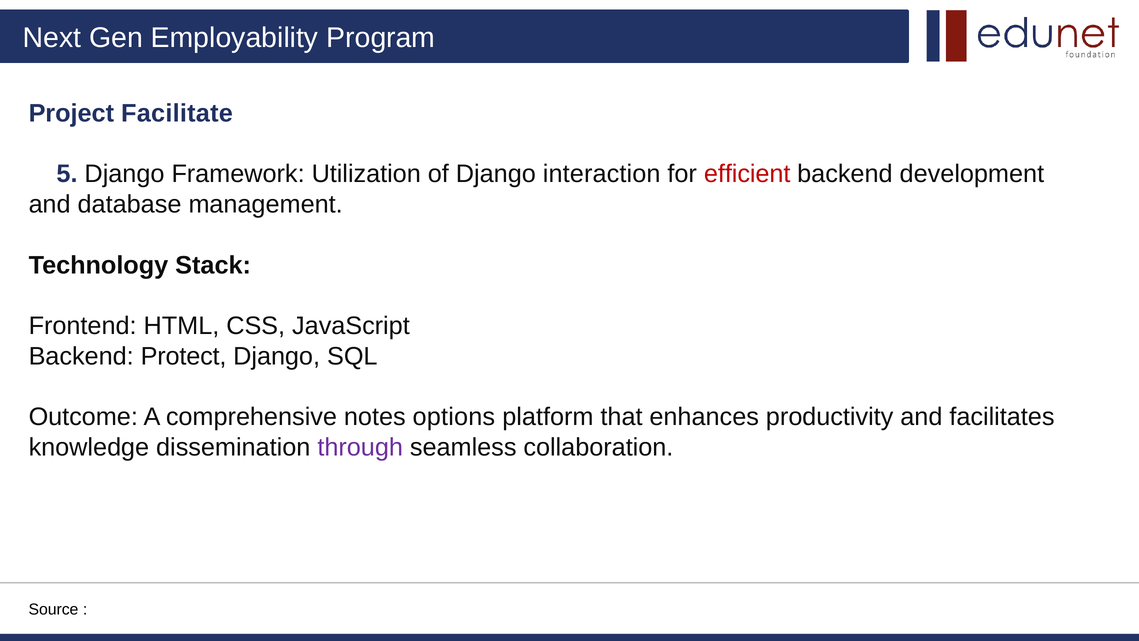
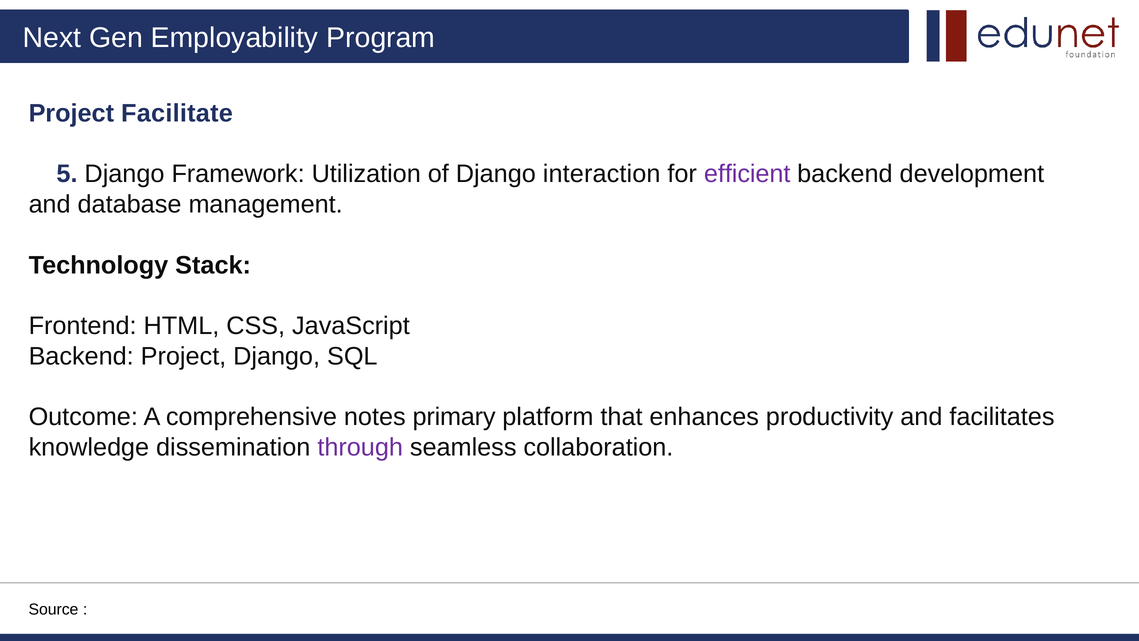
efficient colour: red -> purple (747, 174)
Backend Protect: Protect -> Project (183, 356)
options: options -> primary (454, 417)
